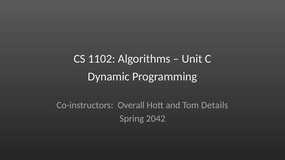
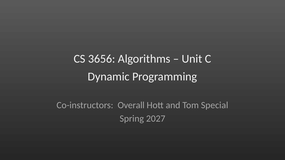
1102: 1102 -> 3656 (102, 59)
Details: Details -> Special (215, 105)
2042: 2042 -> 2027 (156, 119)
